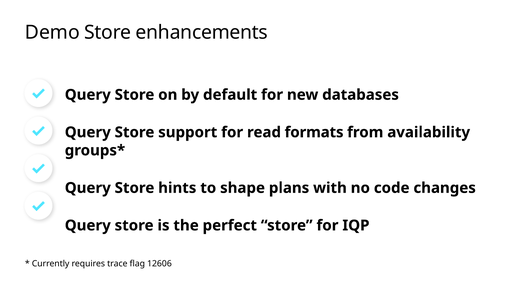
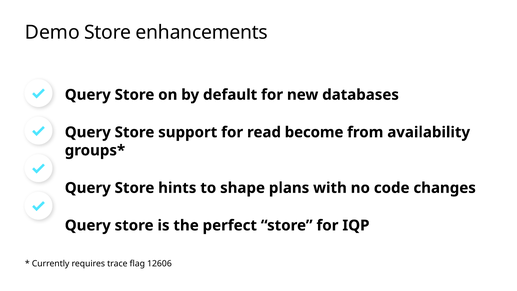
formats: formats -> become (314, 132)
